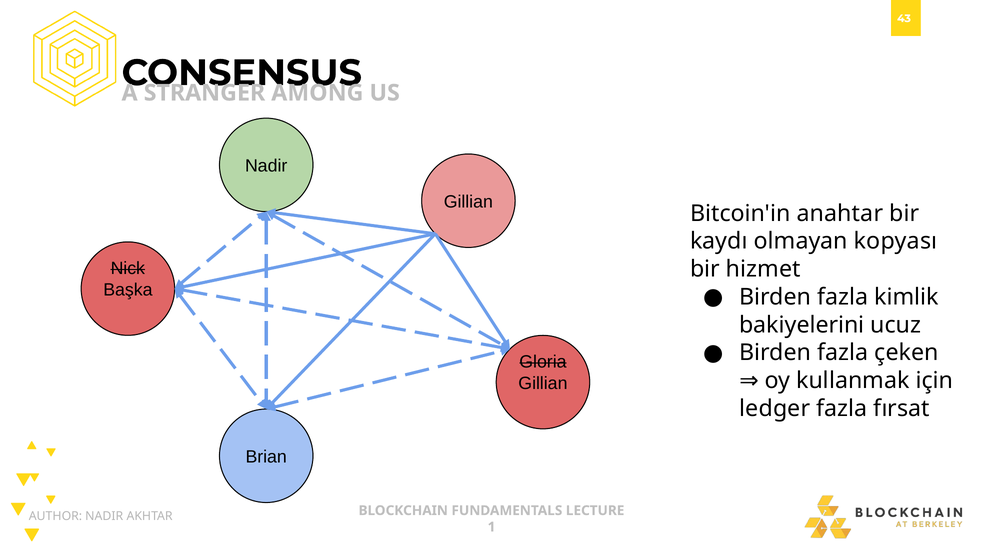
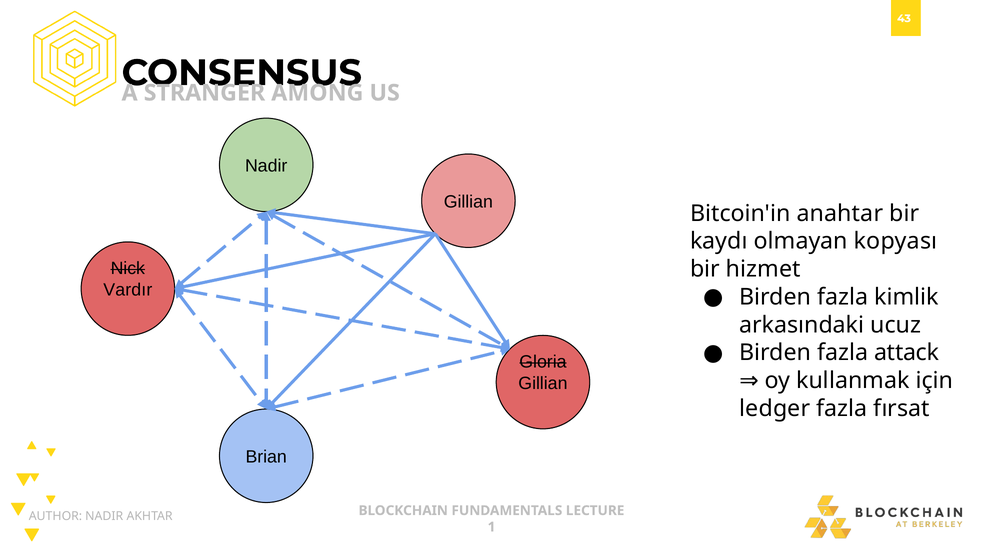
Başka: Başka -> Vardır (128, 290)
bakiyelerini: bakiyelerini -> arkasındaki (802, 325)
çeken: çeken -> attack (907, 353)
